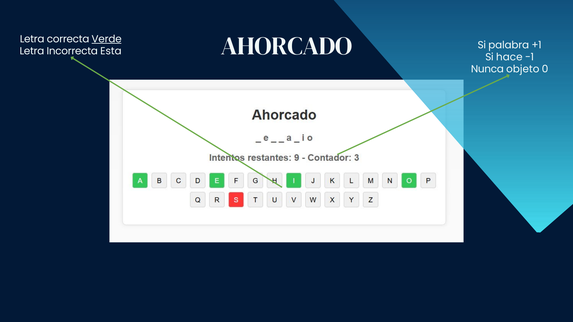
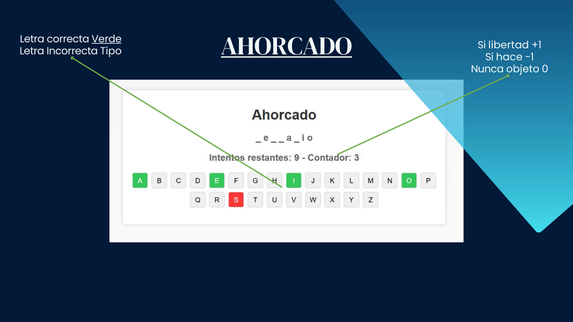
AHORCADO underline: none -> present (287, 46)
palabra: palabra -> libertad (509, 45)
Esta: Esta -> Tipo (111, 51)
